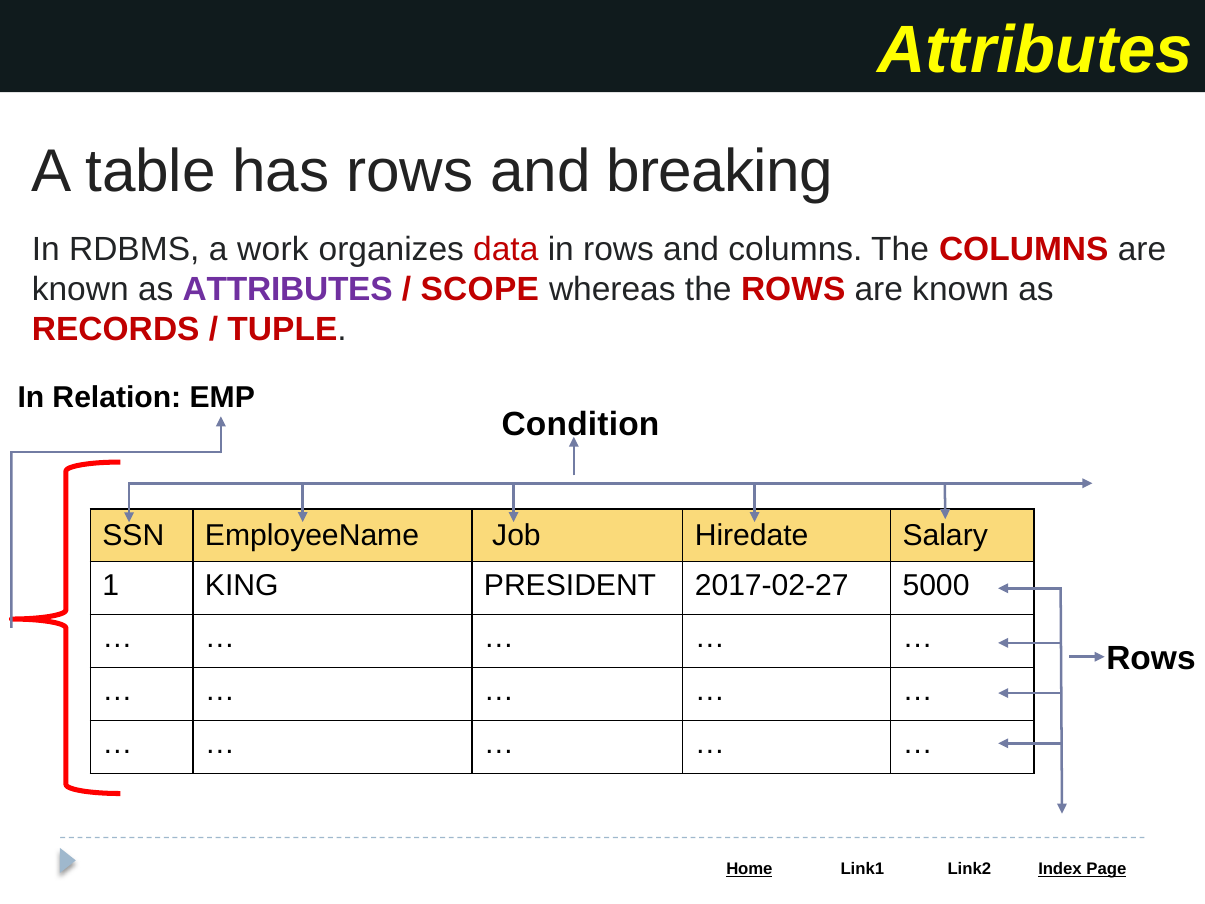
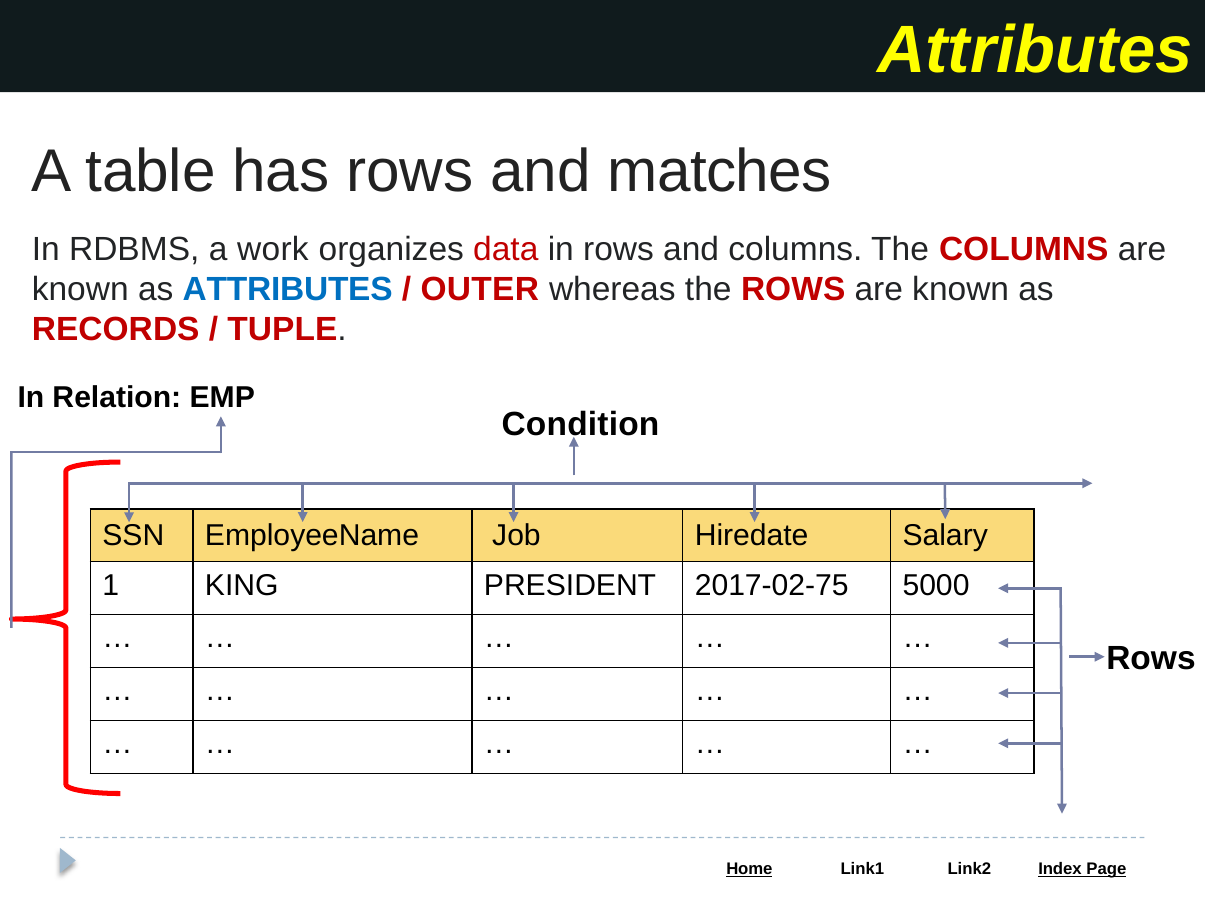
breaking: breaking -> matches (720, 172)
ATTRIBUTES colour: purple -> blue (288, 289)
SCOPE: SCOPE -> OUTER (480, 289)
2017-02-27: 2017-02-27 -> 2017-02-75 (772, 585)
